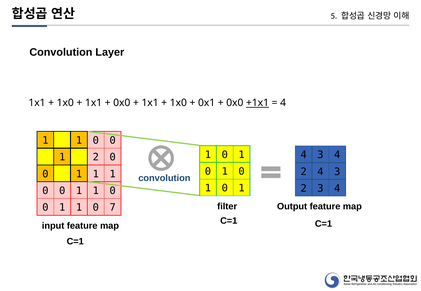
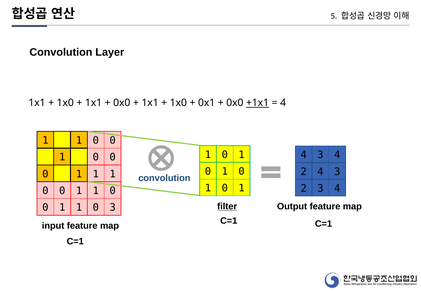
2: 2 -> 0 (96, 158)
filter underline: none -> present (227, 207)
0 7: 7 -> 3 (113, 208)
